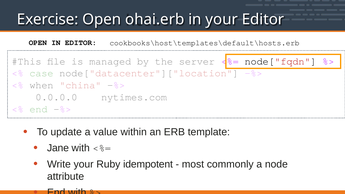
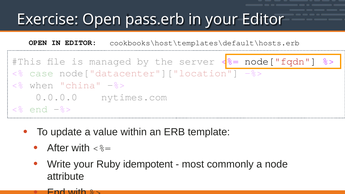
ohai.erb: ohai.erb -> pass.erb (155, 19)
Jane: Jane -> After (58, 148)
